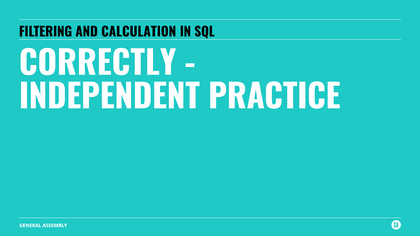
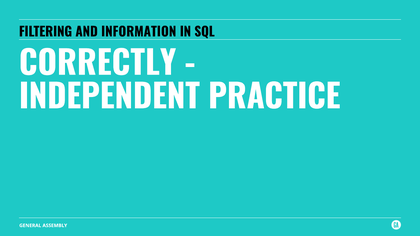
CALCULATION: CALCULATION -> INFORMATION (139, 32)
